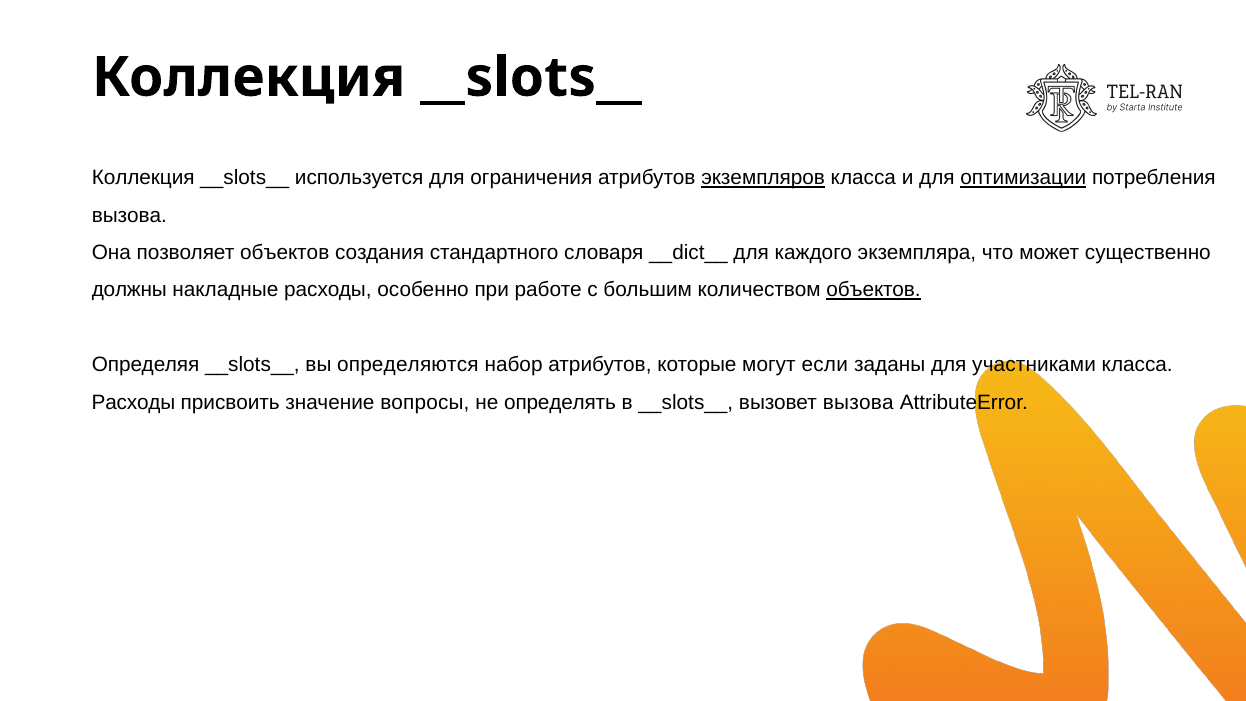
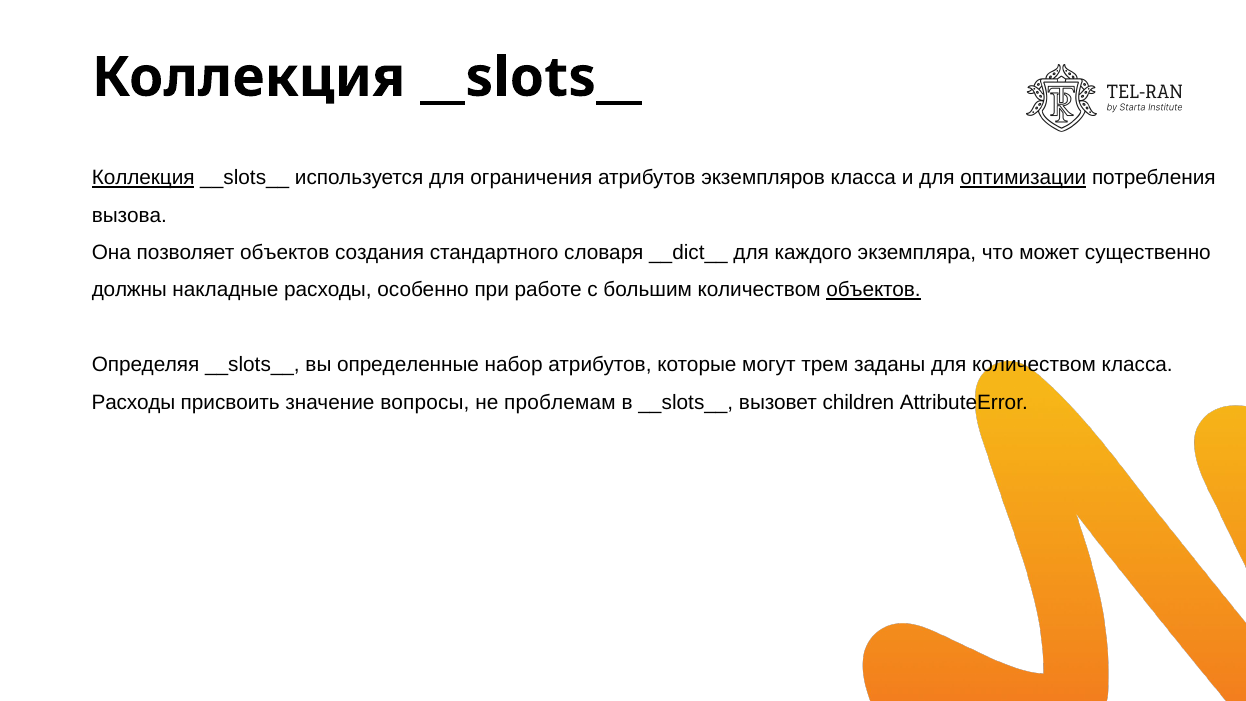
Коллекция underline: none -> present (143, 178)
экземпляров underline: present -> none (763, 178)
определяются: определяются -> определенные (408, 365)
если: если -> трем (825, 365)
для участниками: участниками -> количеством (1034, 365)
определять: определять -> проблемам (560, 402)
вызовет вызова: вызова -> children (858, 402)
